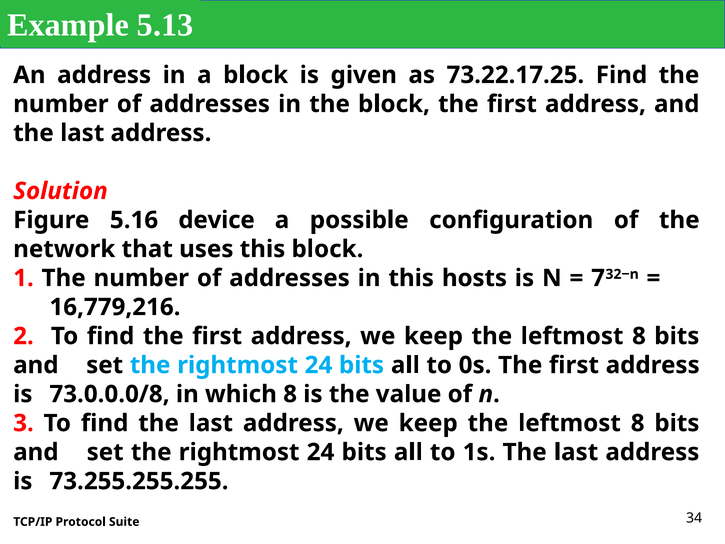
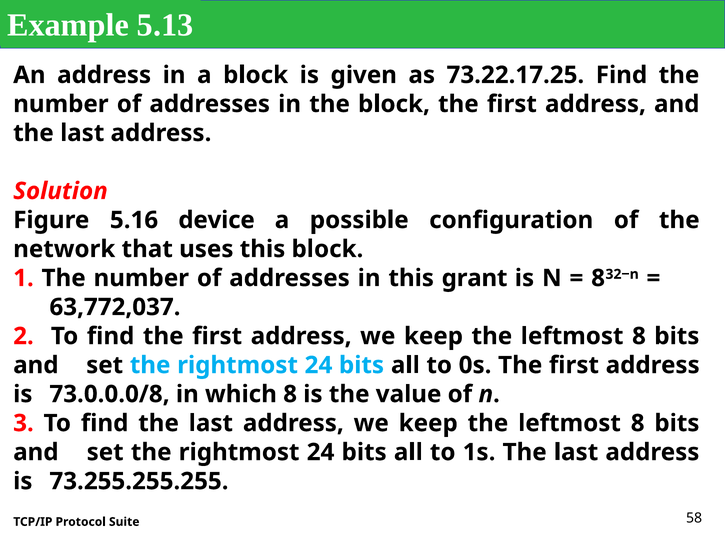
hosts: hosts -> grant (475, 278)
7: 7 -> 8 (598, 278)
16,779,216: 16,779,216 -> 63,772,037 (115, 307)
34: 34 -> 58 (694, 518)
